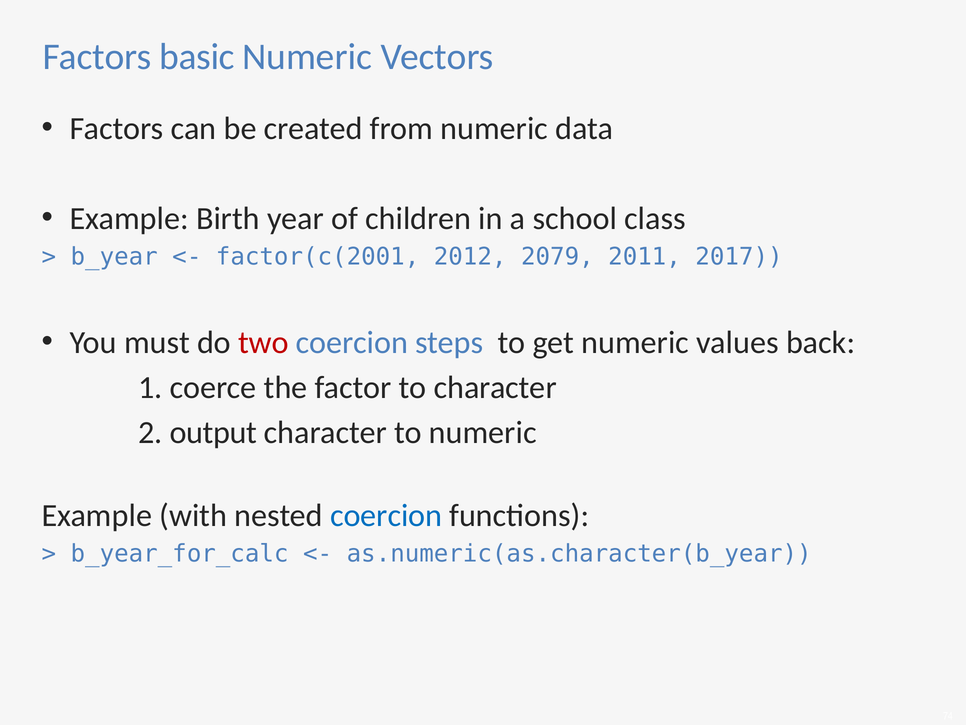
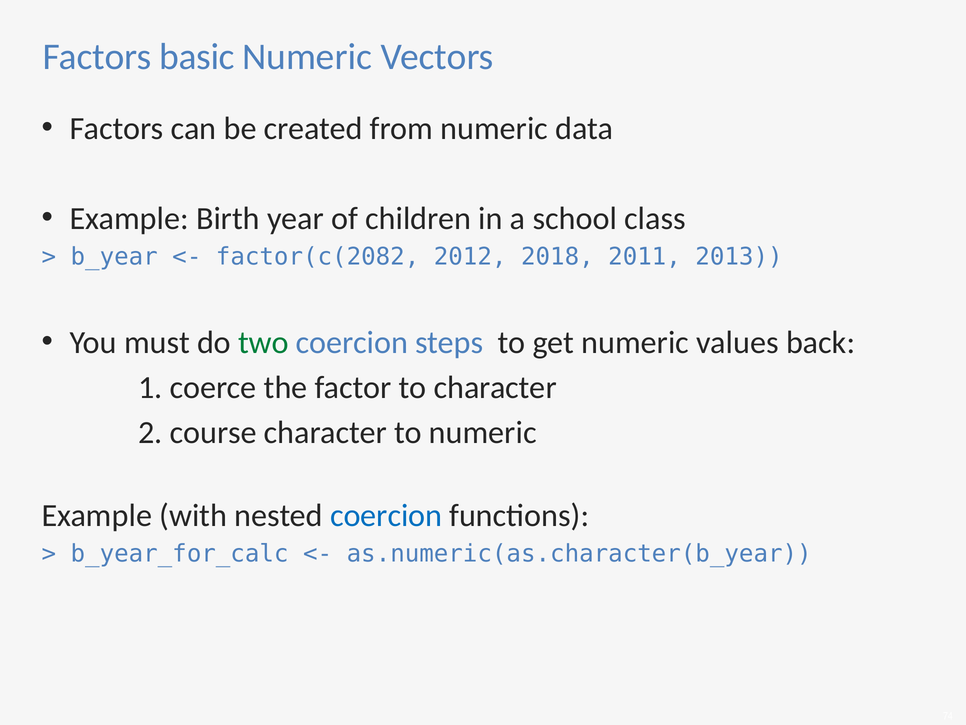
factor(c(2001: factor(c(2001 -> factor(c(2082 (318, 257)
2079: 2079 -> 2018 (557, 257)
2017: 2017 -> 2013 (739, 257)
two colour: red -> green (264, 342)
output: output -> course (213, 433)
